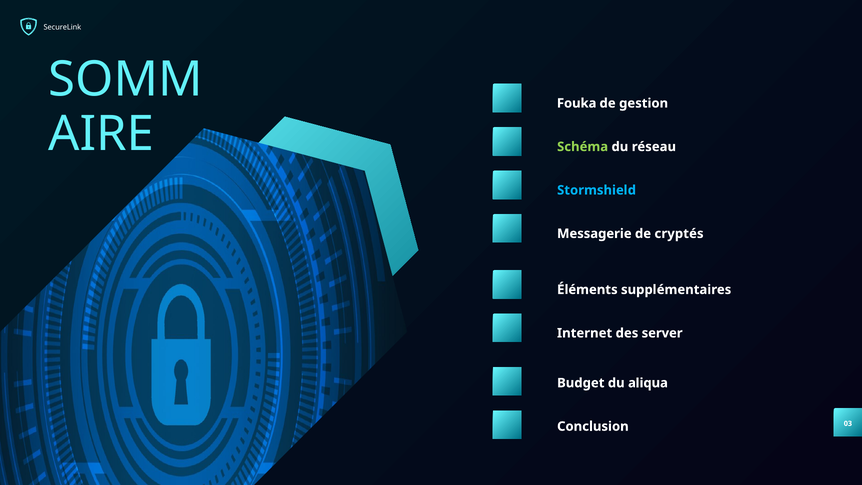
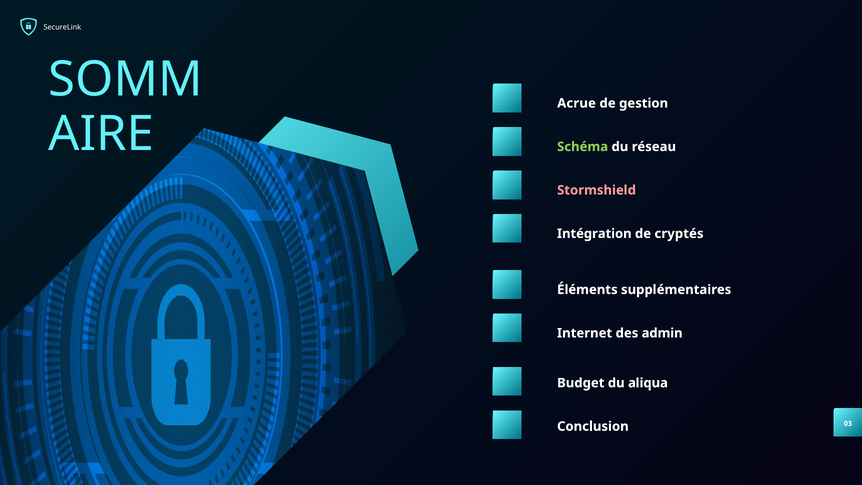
Fouka: Fouka -> Acrue (576, 103)
Stormshield colour: light blue -> pink (597, 190)
Messagerie: Messagerie -> Intégration (594, 234)
server: server -> admin (662, 333)
